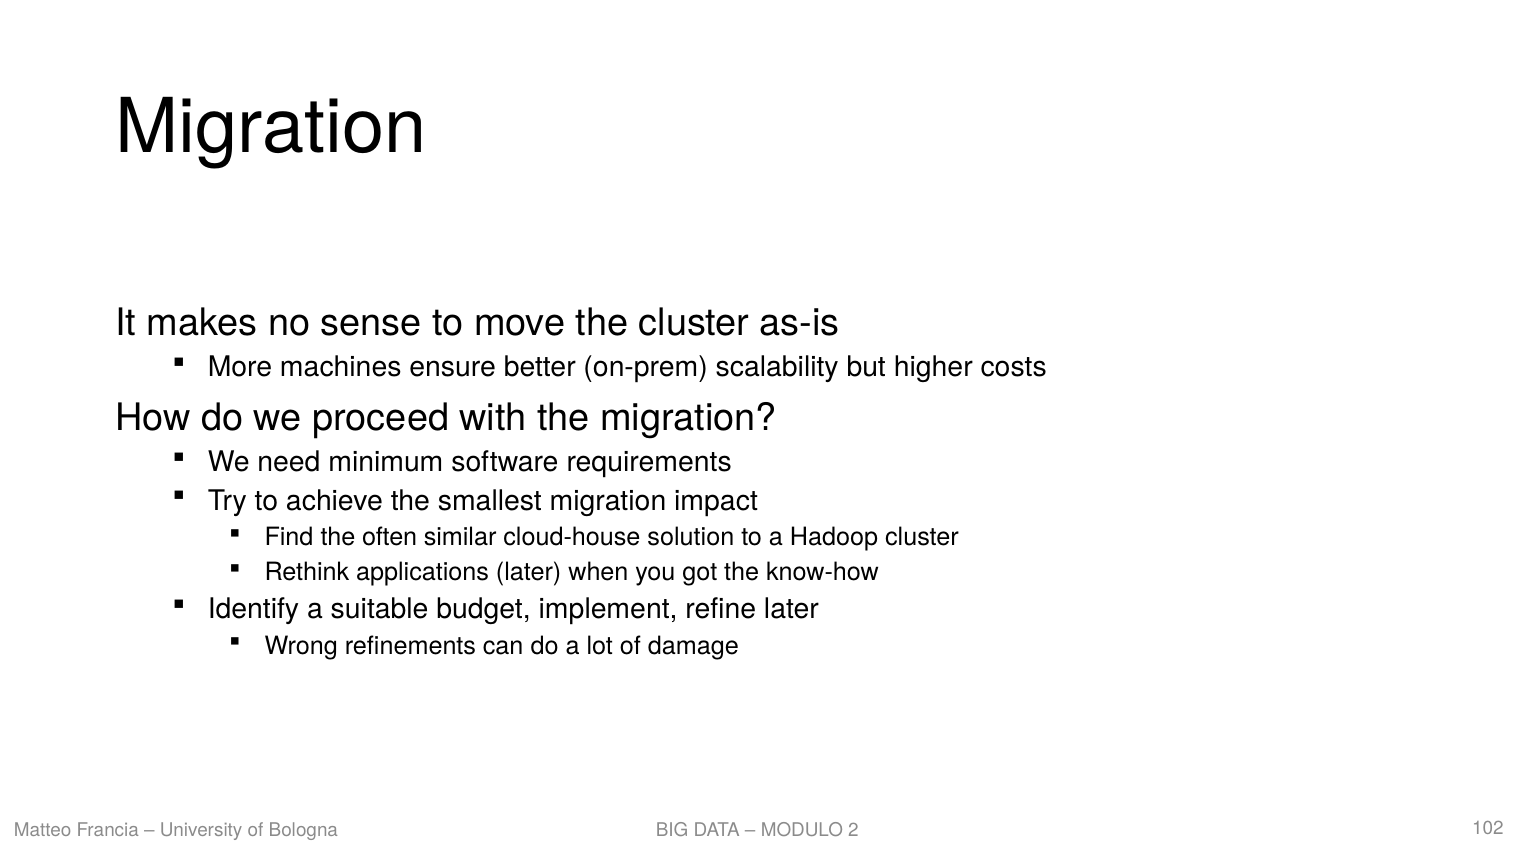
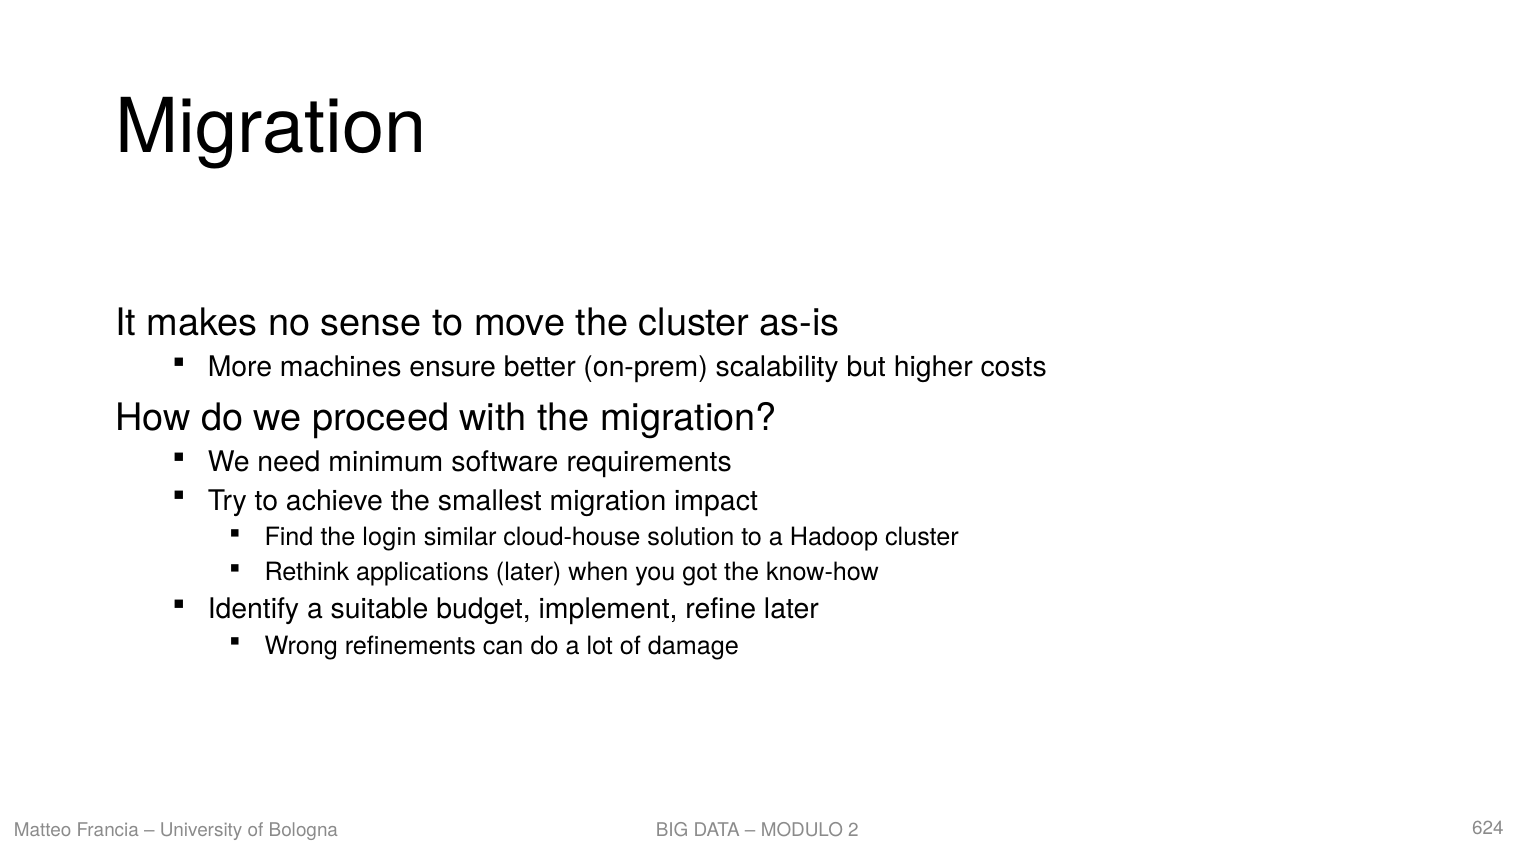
often: often -> login (389, 538)
102: 102 -> 624 (1488, 829)
